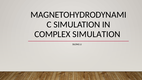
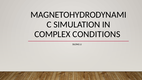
COMPLEX SIMULATION: SIMULATION -> CONDITIONS (96, 34)
